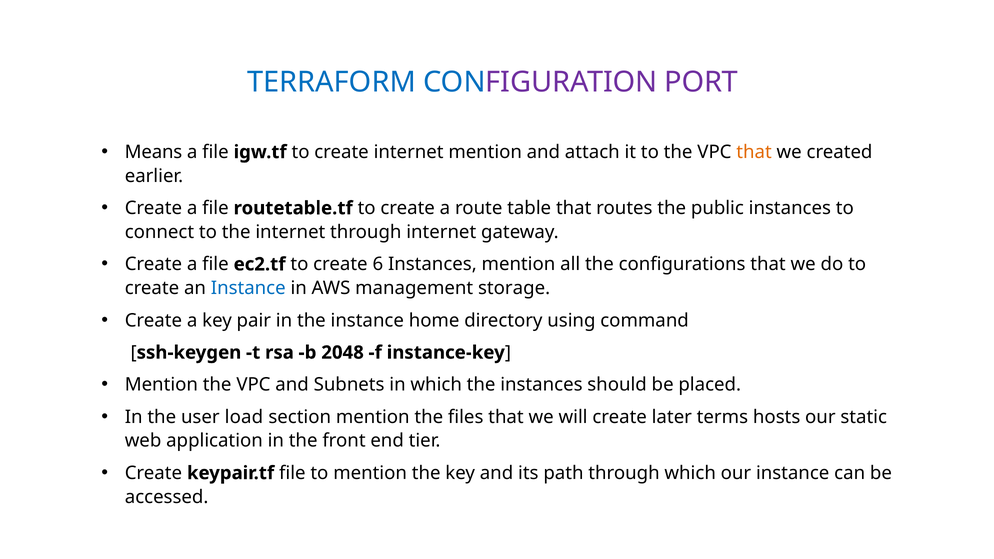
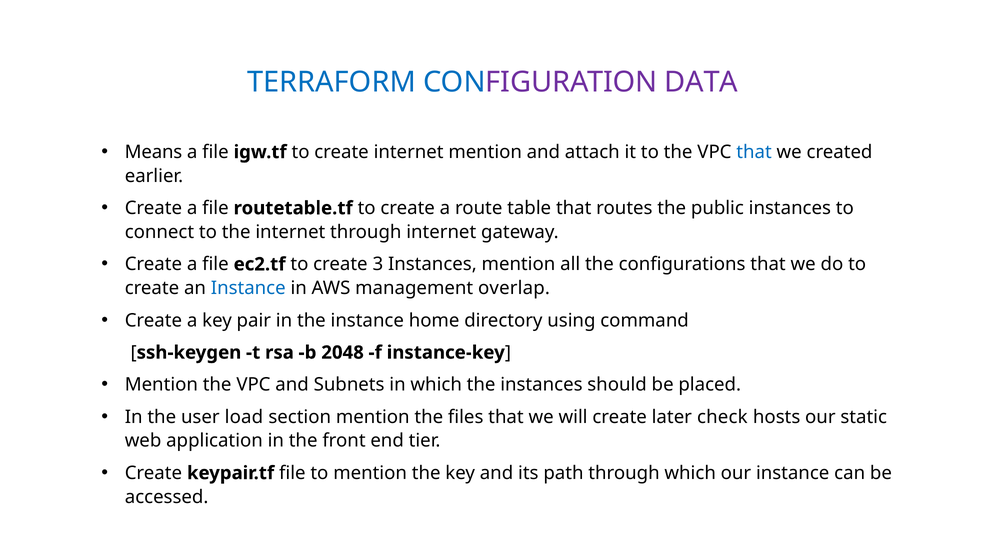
PORT: PORT -> DATA (701, 82)
that colour: orange -> blue (754, 152)
6: 6 -> 3 (378, 264)
storage: storage -> overlap (514, 288)
terms: terms -> check (722, 417)
